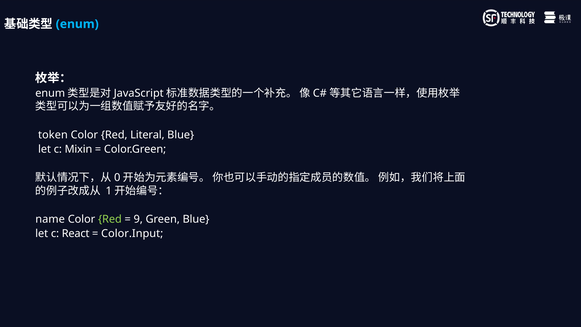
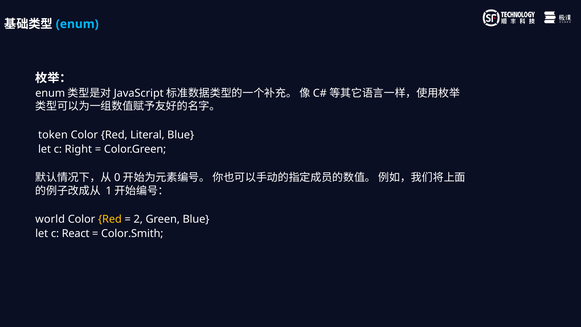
Mixin: Mixin -> Right (78, 149)
name: name -> world (50, 219)
Red colour: light green -> yellow (110, 219)
9: 9 -> 2 (138, 219)
Color.Input: Color.Input -> Color.Smith (132, 233)
